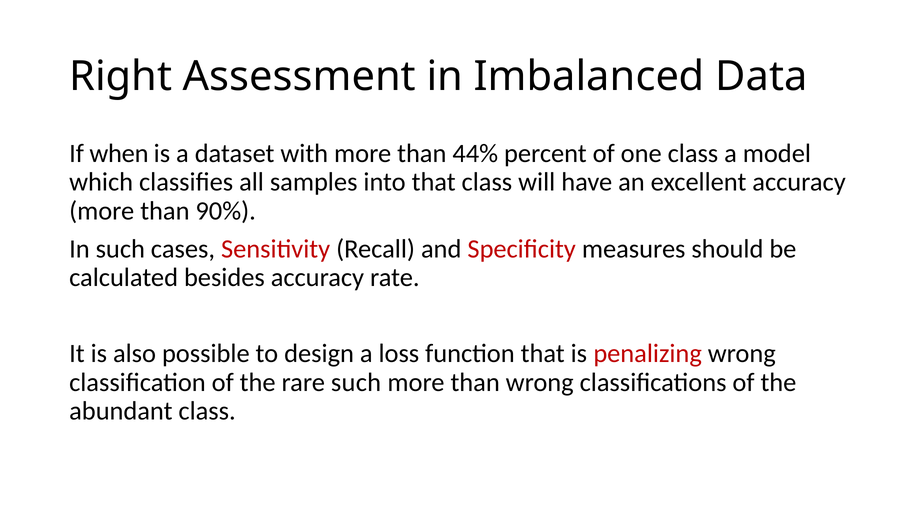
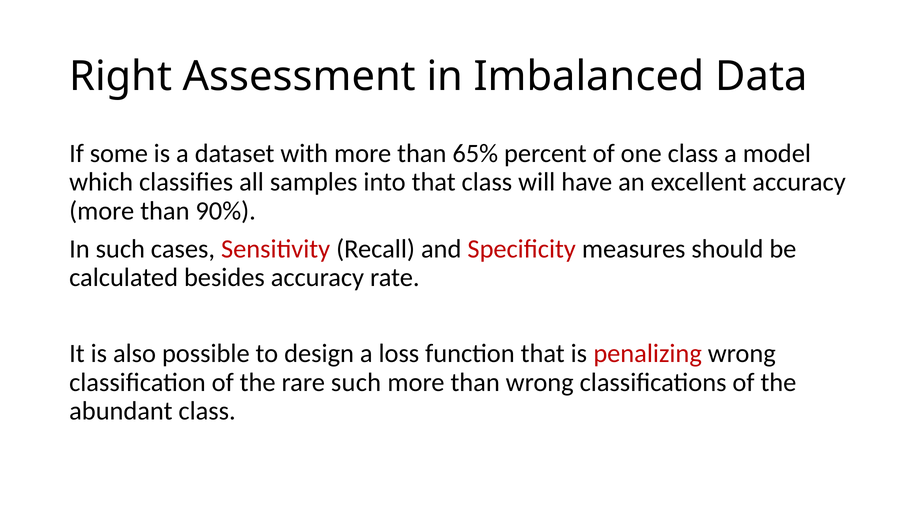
when: when -> some (119, 154)
44%: 44% -> 65% (475, 154)
